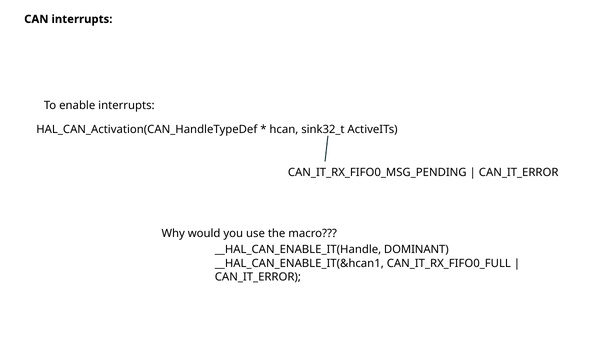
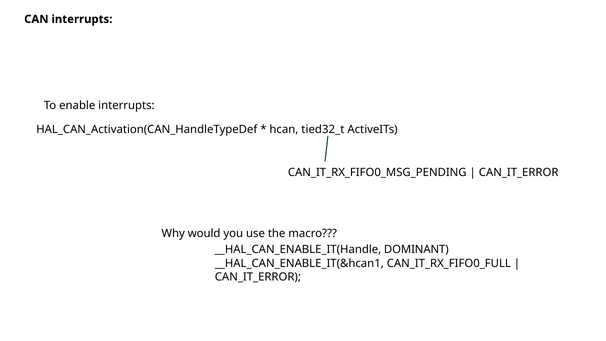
sink32_t: sink32_t -> tied32_t (323, 130)
